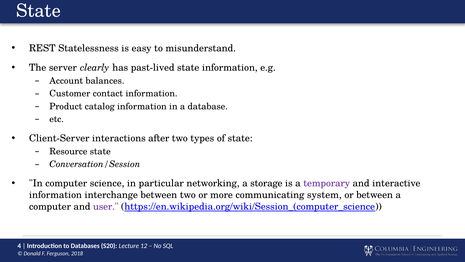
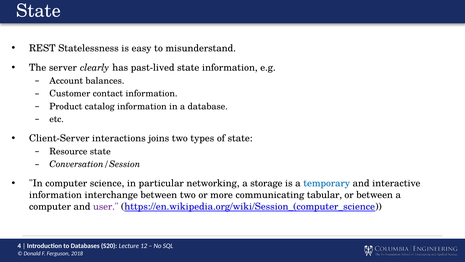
after: after -> joins (159, 138)
temporary colour: purple -> blue (327, 183)
system: system -> tabular (324, 195)
